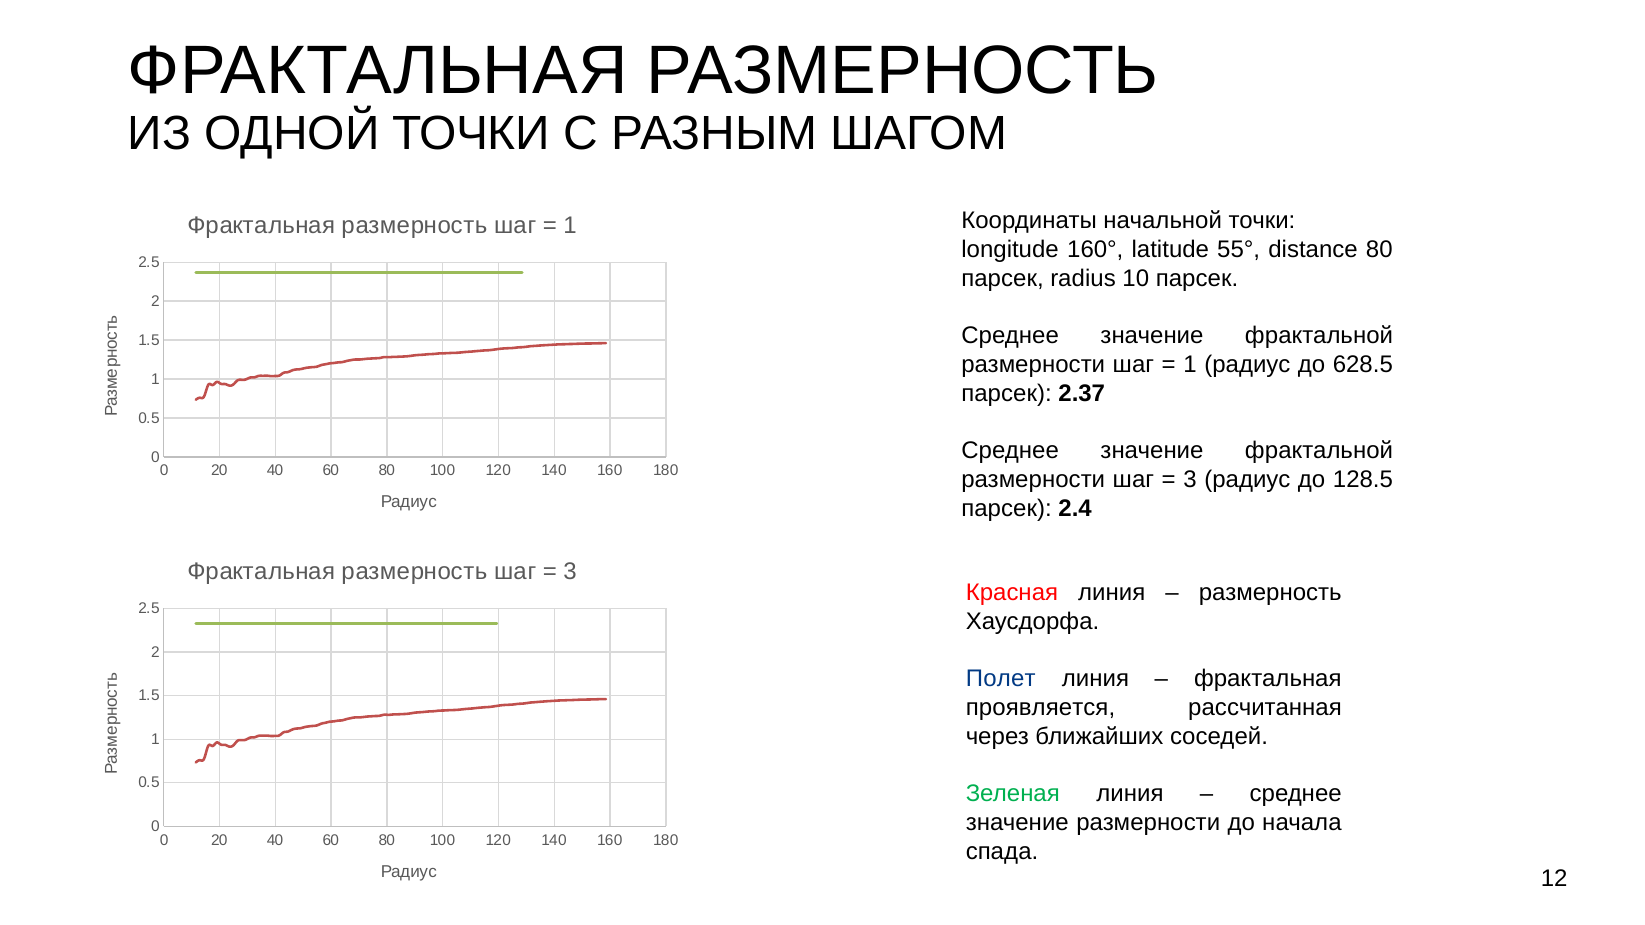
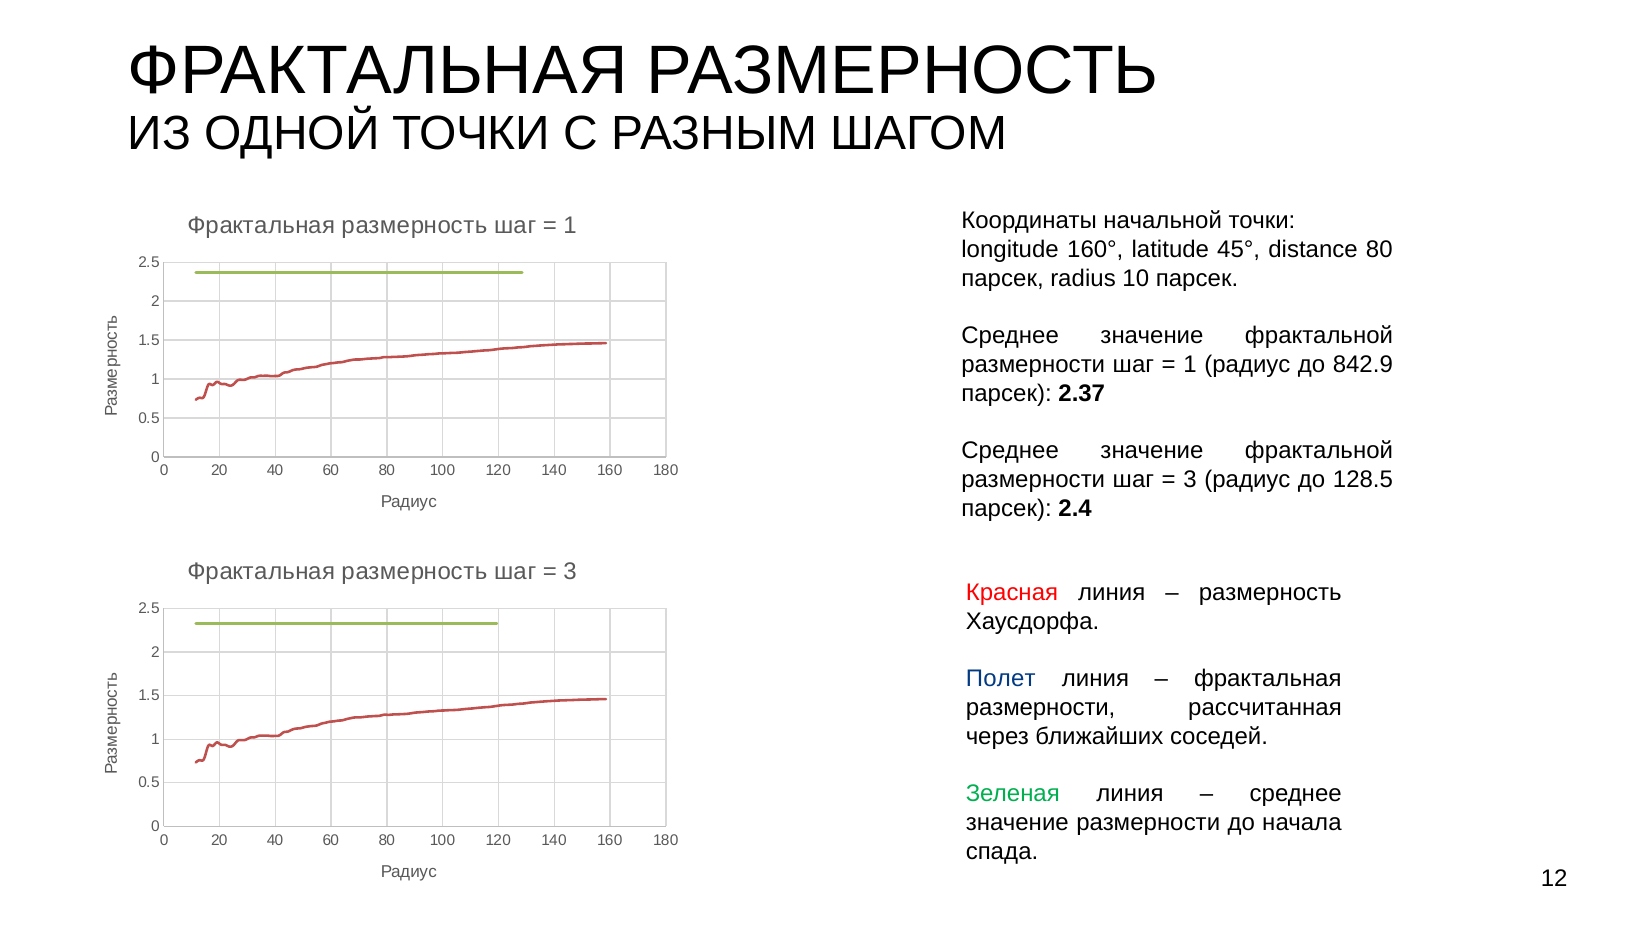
55°: 55° -> 45° (1239, 250)
628.5: 628.5 -> 842.9 (1363, 365)
проявляется: проявляется -> размерности (1041, 708)
